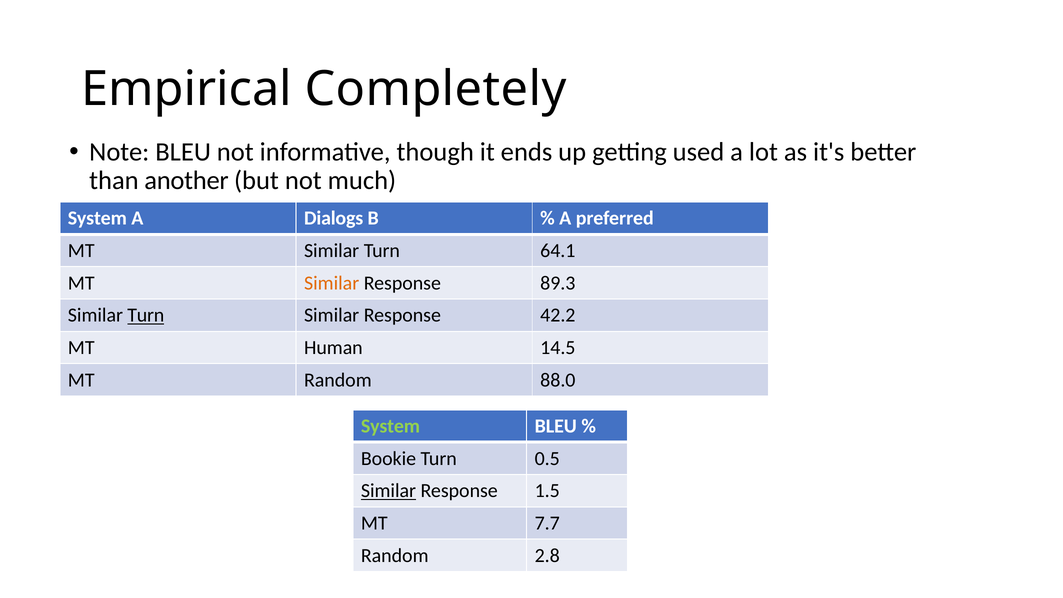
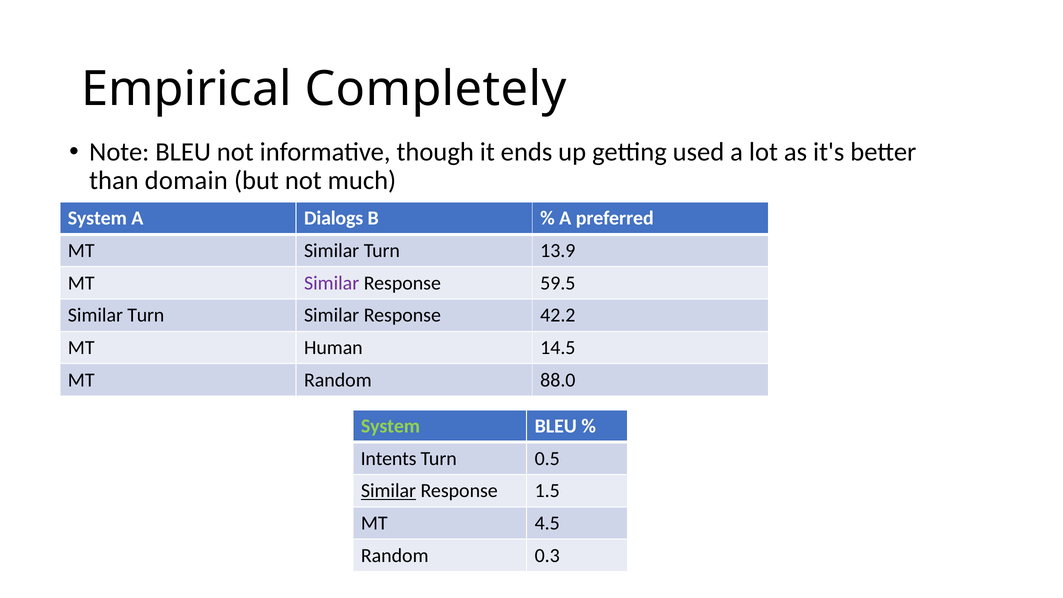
another: another -> domain (186, 181)
64.1: 64.1 -> 13.9 (558, 251)
Similar colour: orange -> purple (332, 283)
89.3: 89.3 -> 59.5 (558, 283)
Turn underline: present -> none (146, 315)
Bookie: Bookie -> Intents (389, 458)
7.7: 7.7 -> 4.5 (547, 523)
2.8: 2.8 -> 0.3 (547, 555)
